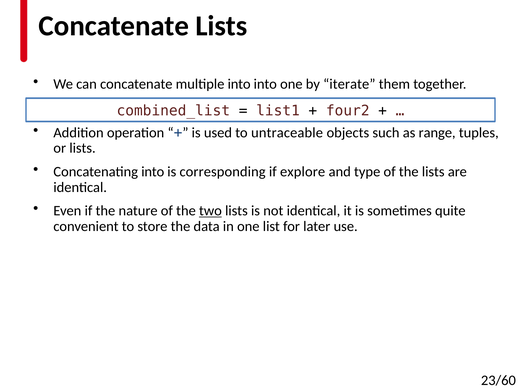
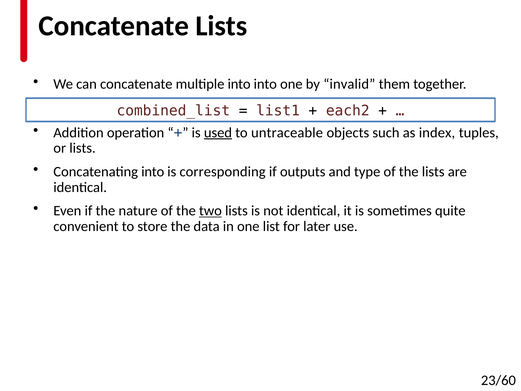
iterate: iterate -> invalid (349, 84)
four2: four2 -> each2 (348, 111)
used underline: none -> present (218, 132)
range: range -> index (437, 132)
explore: explore -> outputs (303, 172)
